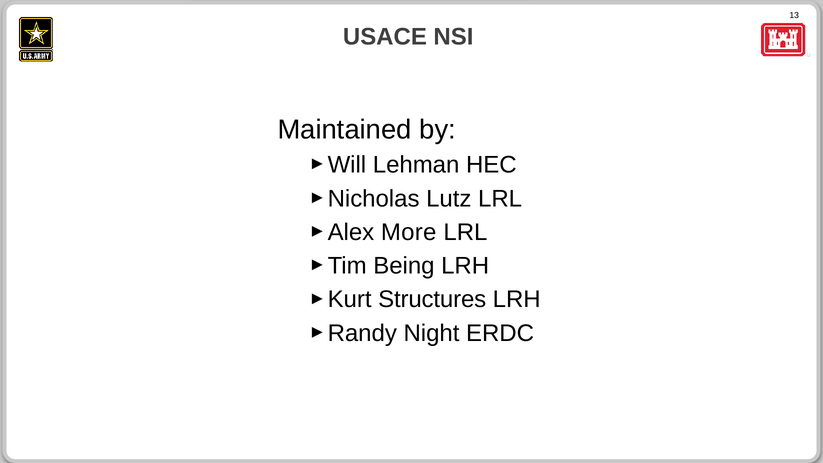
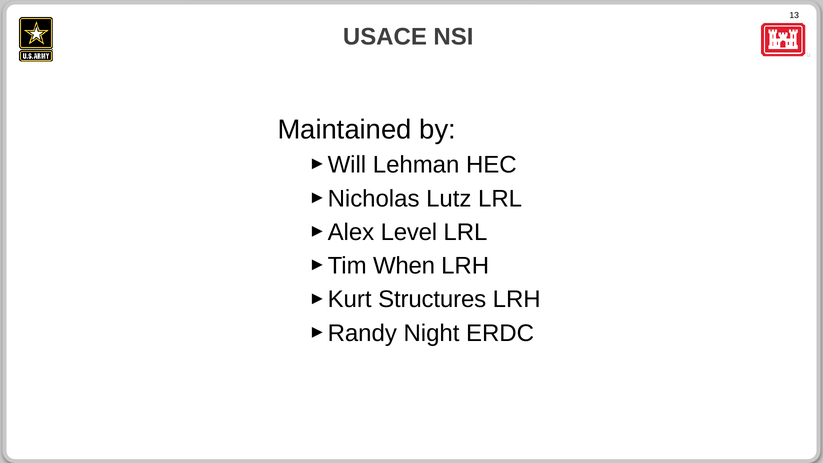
More: More -> Level (409, 232)
Being: Being -> When (404, 266)
